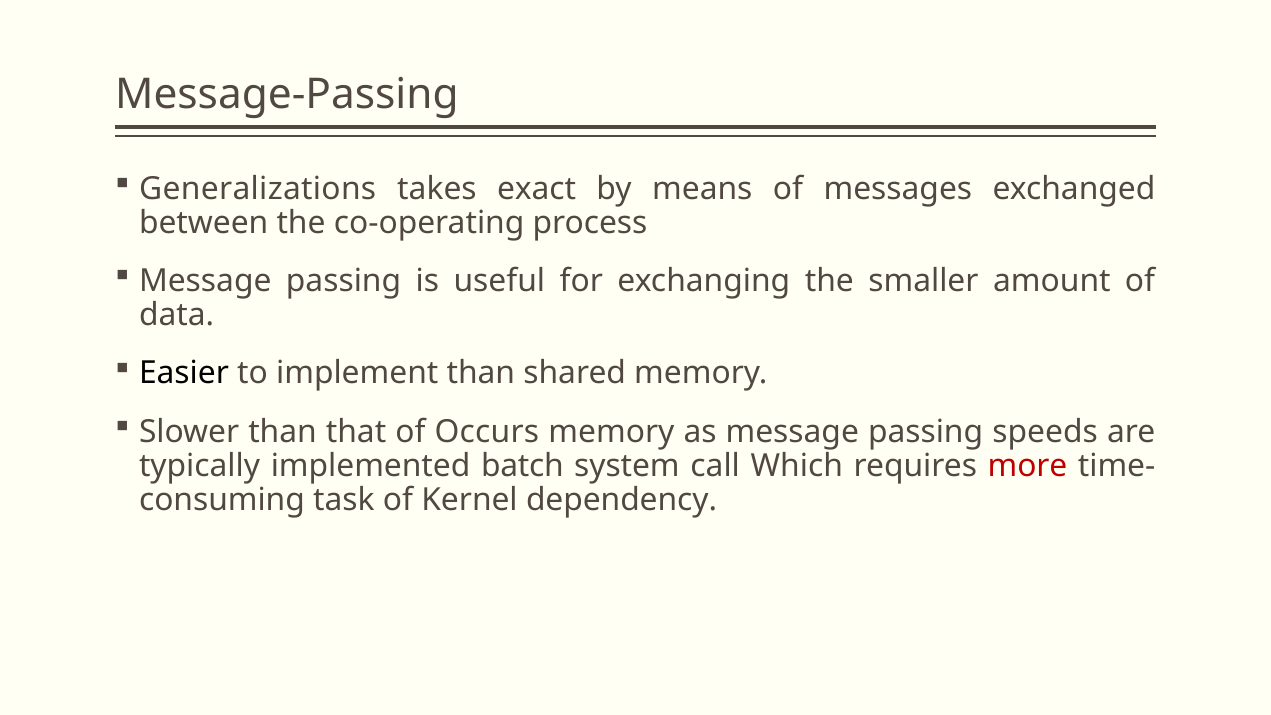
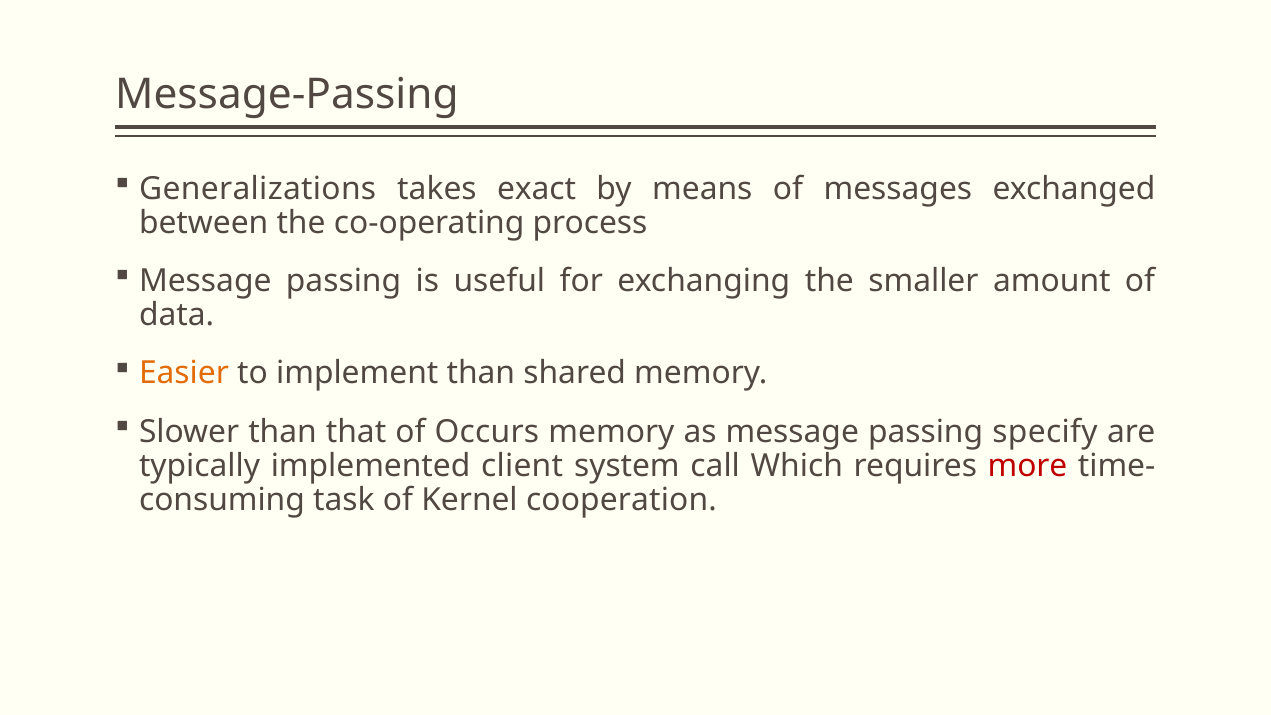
Easier colour: black -> orange (184, 373)
speeds: speeds -> specify (1045, 432)
batch: batch -> client (522, 466)
dependency: dependency -> cooperation (621, 500)
